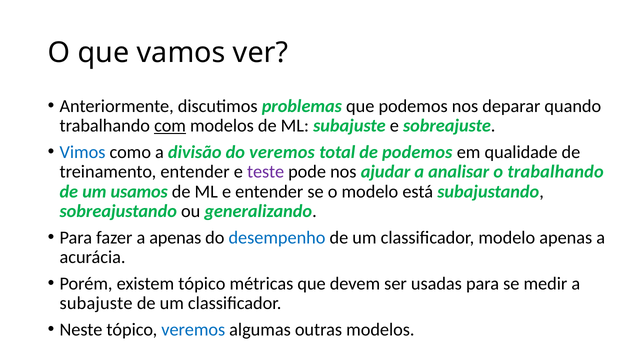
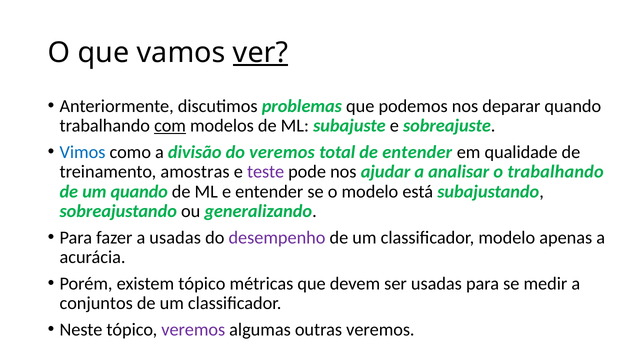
ver underline: none -> present (261, 53)
de podemos: podemos -> entender (417, 152)
treinamento entender: entender -> amostras (195, 172)
um usamos: usamos -> quando (139, 191)
a apenas: apenas -> usadas (175, 237)
desempenho colour: blue -> purple (277, 237)
subajuste: subajuste -> conjuntos (96, 303)
veremos colour: blue -> purple (193, 329)
outras modelos: modelos -> veremos (380, 329)
